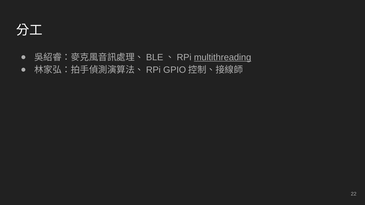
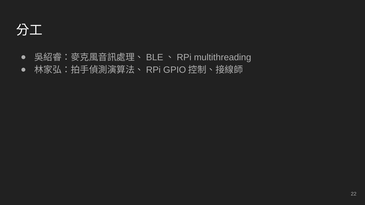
multithreading underline: present -> none (223, 57)
